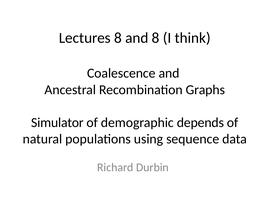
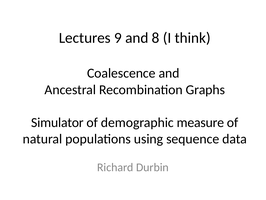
Lectures 8: 8 -> 9 (118, 38)
depends: depends -> measure (200, 122)
